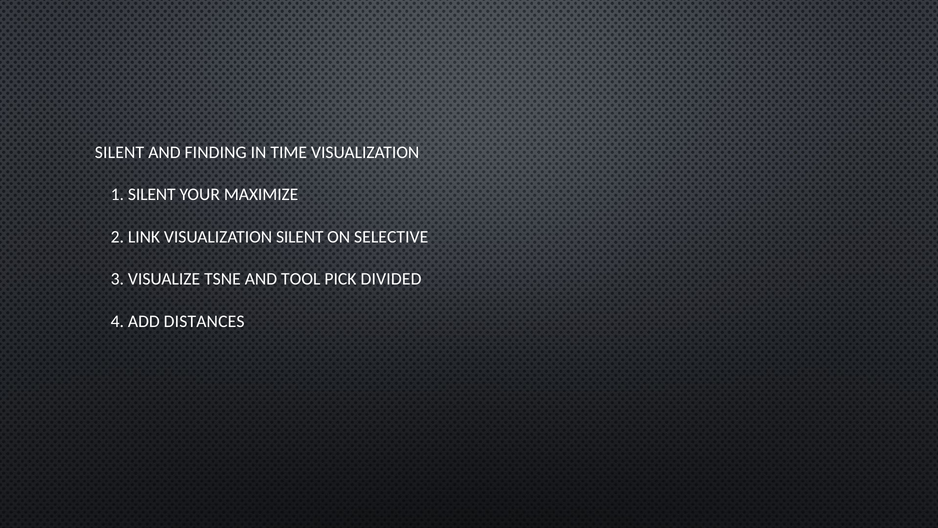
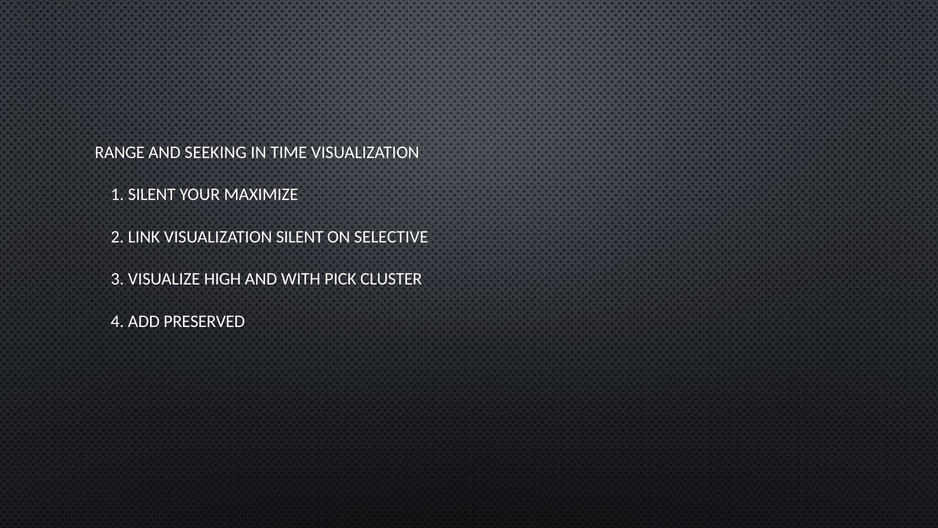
SILENT: SILENT -> RANGE (120, 152)
FINDING: FINDING -> SEEKING (216, 152)
TSNE: TSNE -> HIGH (223, 279)
TOOL: TOOL -> WITH (301, 279)
DIVIDED: DIVIDED -> CLUSTER (391, 279)
DISTANCES: DISTANCES -> PRESERVED (204, 321)
